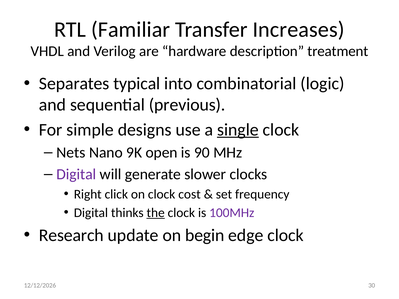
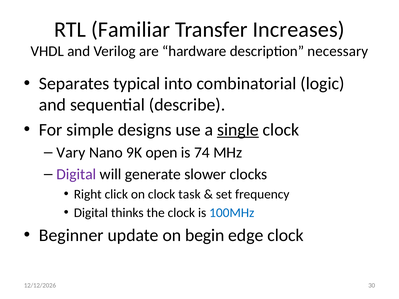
treatment: treatment -> necessary (338, 51)
previous: previous -> describe (187, 105)
Nets: Nets -> Vary (71, 153)
90: 90 -> 74 (202, 153)
cost: cost -> task (189, 194)
the underline: present -> none (156, 213)
100MHz colour: purple -> blue (232, 213)
Research: Research -> Beginner (71, 235)
